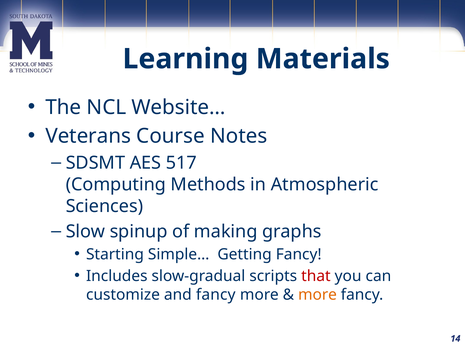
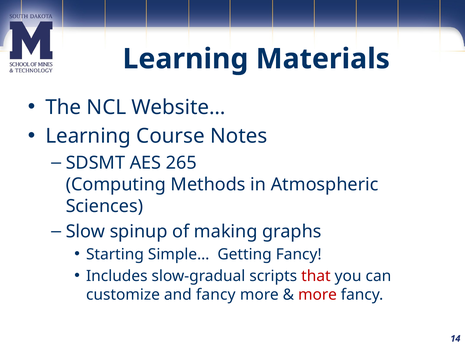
Veterans: Veterans -> Learning (88, 136)
517: 517 -> 265 (181, 163)
more colour: orange -> red (318, 295)
